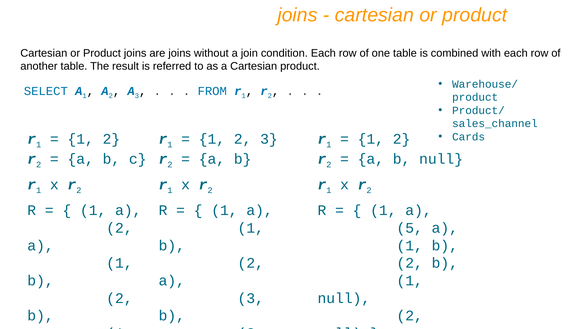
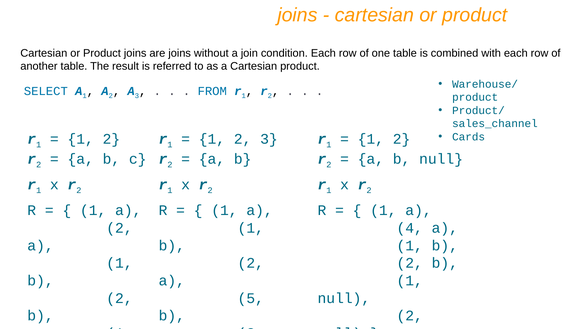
5: 5 -> 4 (410, 228)
3: 3 -> 5 (251, 298)
